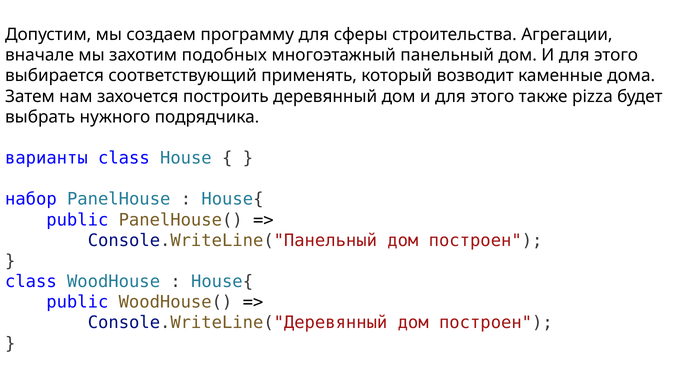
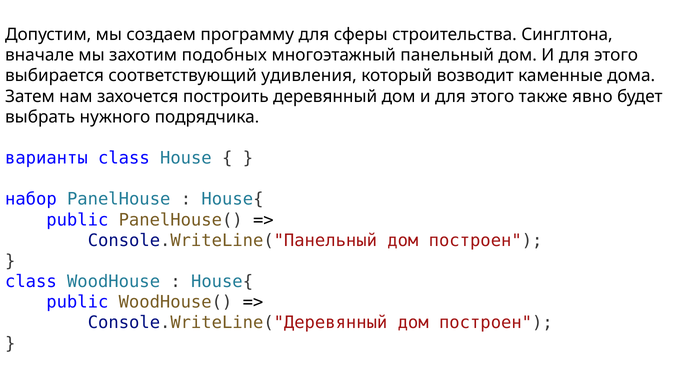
Агрегации: Агрегации -> Синглтона (567, 35)
применять: применять -> удивления (309, 76)
pizza: pizza -> явно (592, 96)
